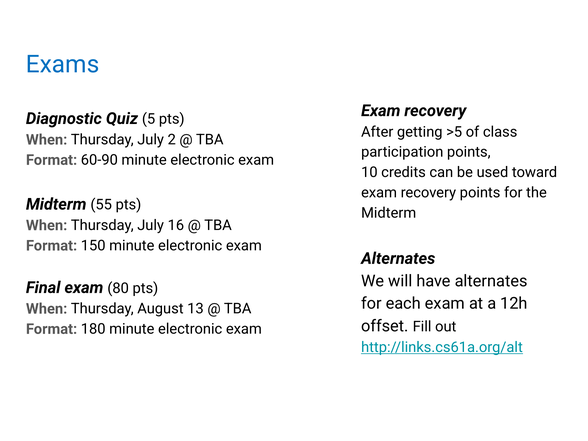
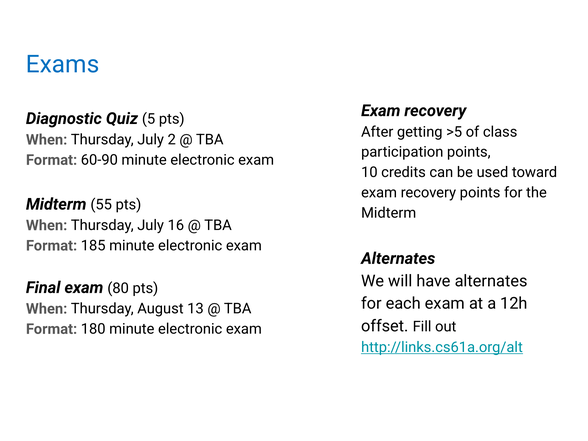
150: 150 -> 185 (93, 246)
